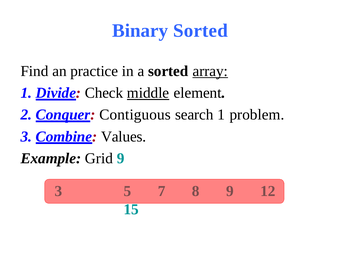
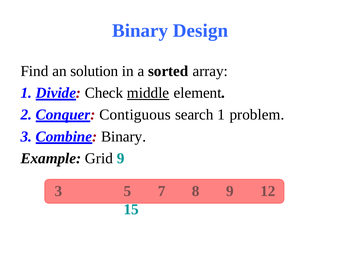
Binary Sorted: Sorted -> Design (201, 31)
practice: practice -> solution (94, 71)
array underline: present -> none (210, 71)
Values: Values -> Binary (124, 137)
